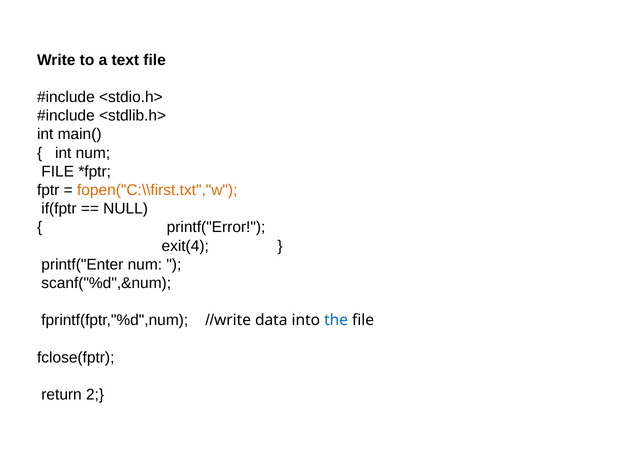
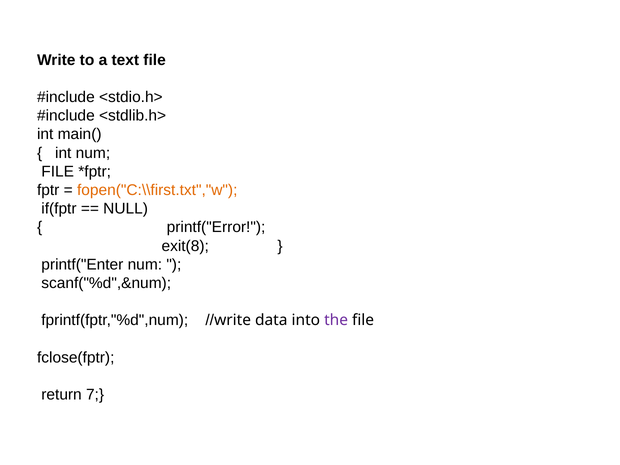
exit(4: exit(4 -> exit(8 (185, 246)
the colour: blue -> purple (336, 320)
2: 2 -> 7 (95, 395)
